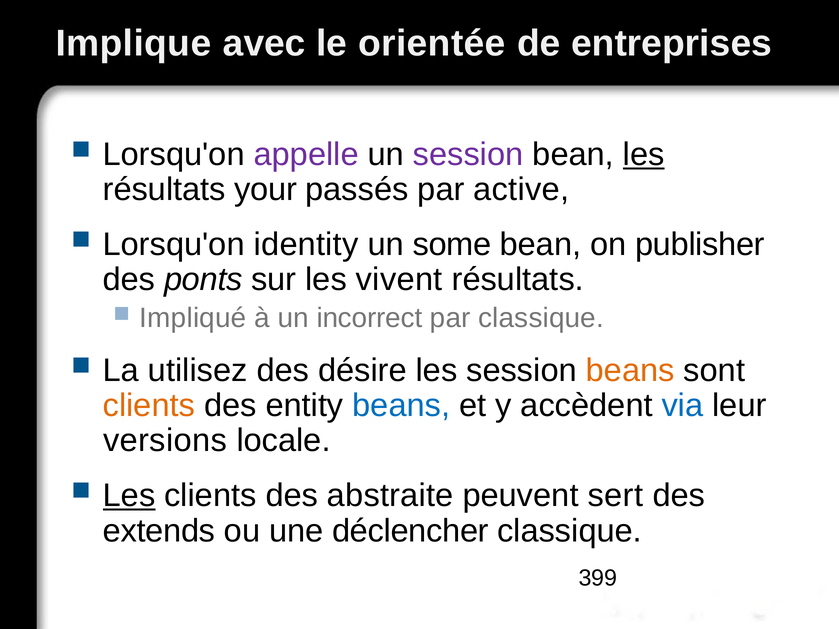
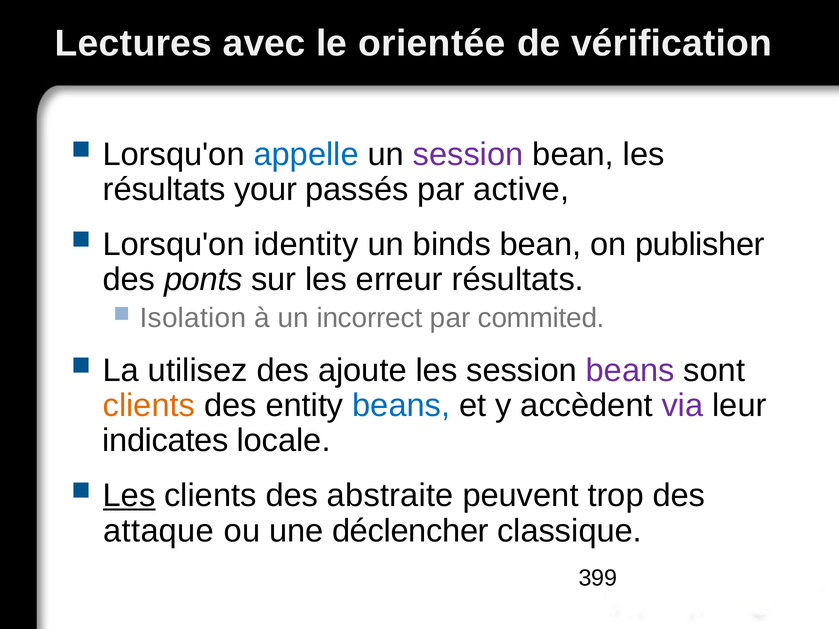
Implique: Implique -> Lectures (134, 43)
entreprises: entreprises -> vérification (671, 43)
appelle colour: purple -> blue (306, 154)
les underline: present -> none (644, 154)
some: some -> binds (452, 245)
vivent: vivent -> erreur (399, 280)
Impliqué: Impliqué -> Isolation (193, 318)
par classique: classique -> commited (541, 318)
désire: désire -> ajoute (362, 370)
beans colour: orange -> purple (630, 370)
via colour: blue -> purple (682, 406)
versions: versions -> indicates (165, 441)
sert: sert -> trop (616, 496)
extends: extends -> attaque (159, 531)
